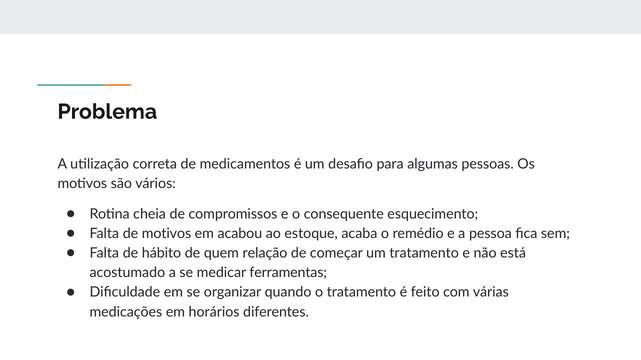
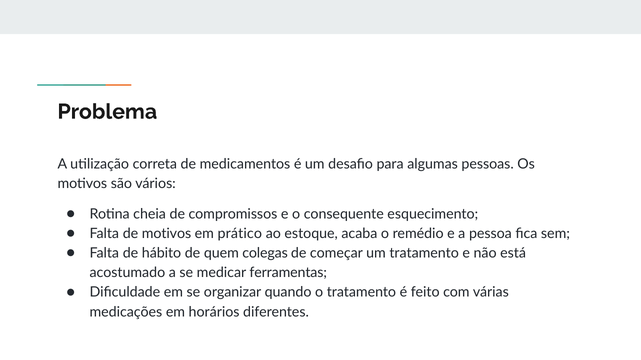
acabou: acabou -> prático (240, 234)
relação: relação -> colegas (265, 253)
